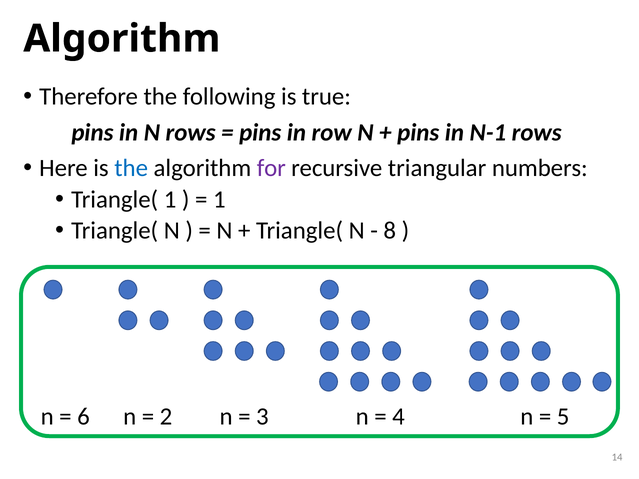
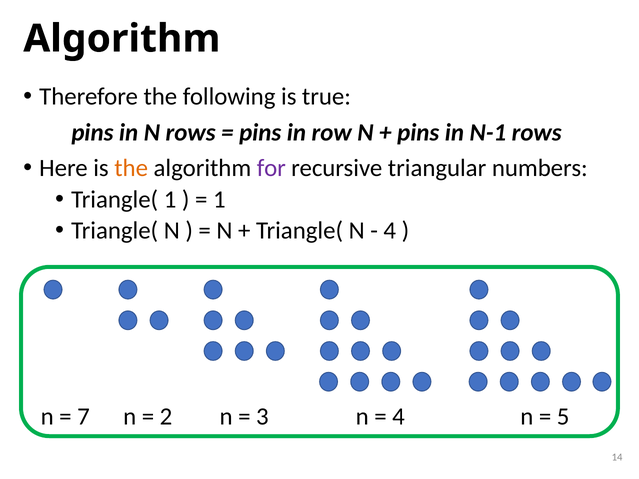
the colour: blue -> orange (131, 168)
8: 8 -> 4 (390, 231)
6: 6 -> 7 (83, 417)
